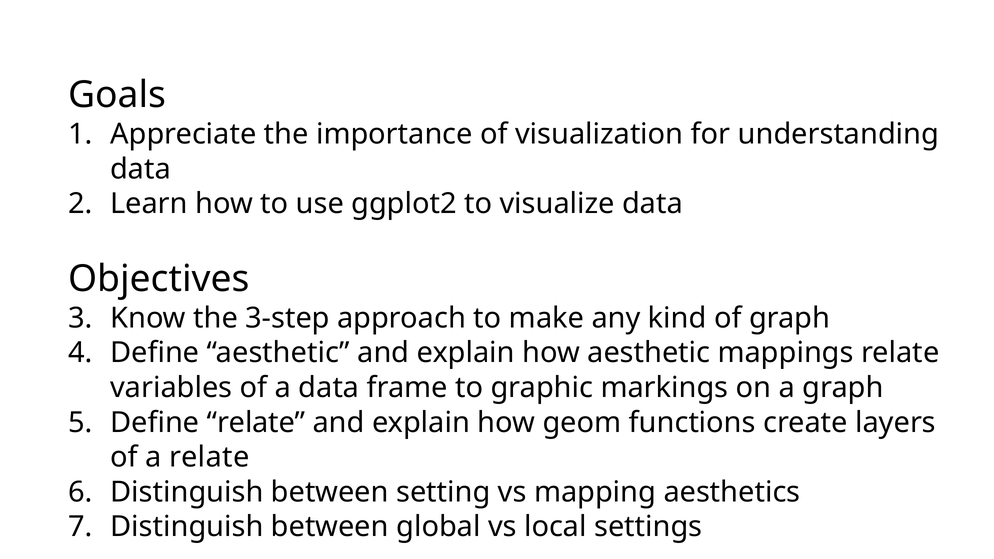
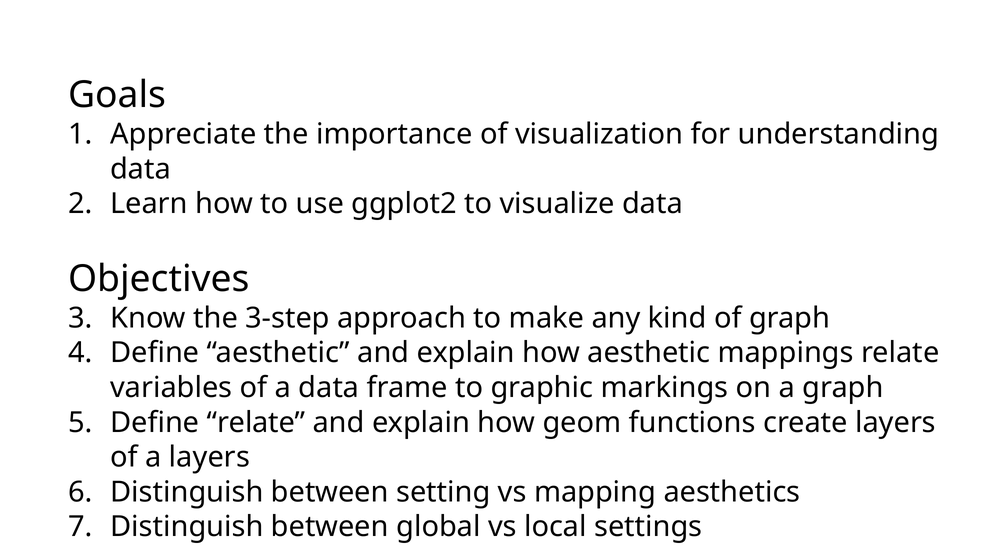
a relate: relate -> layers (209, 457)
